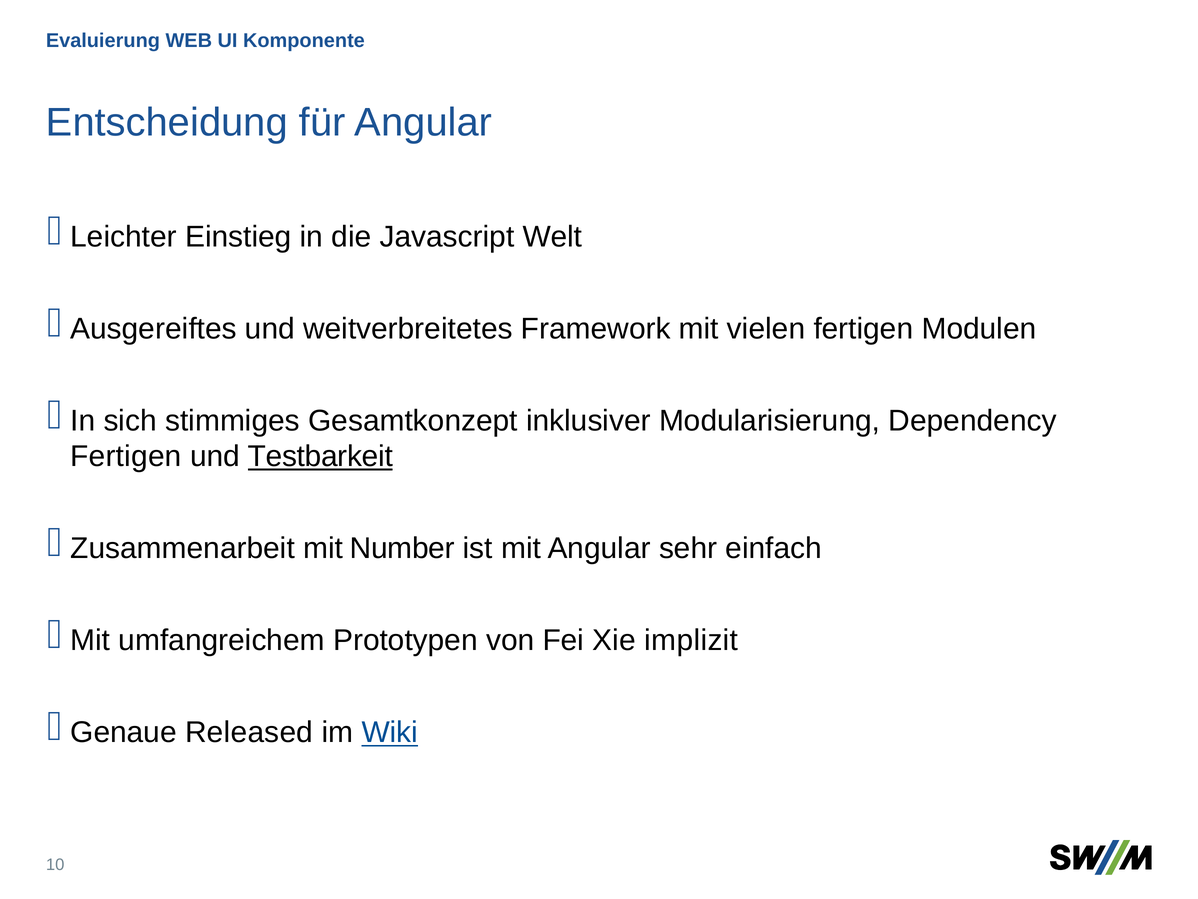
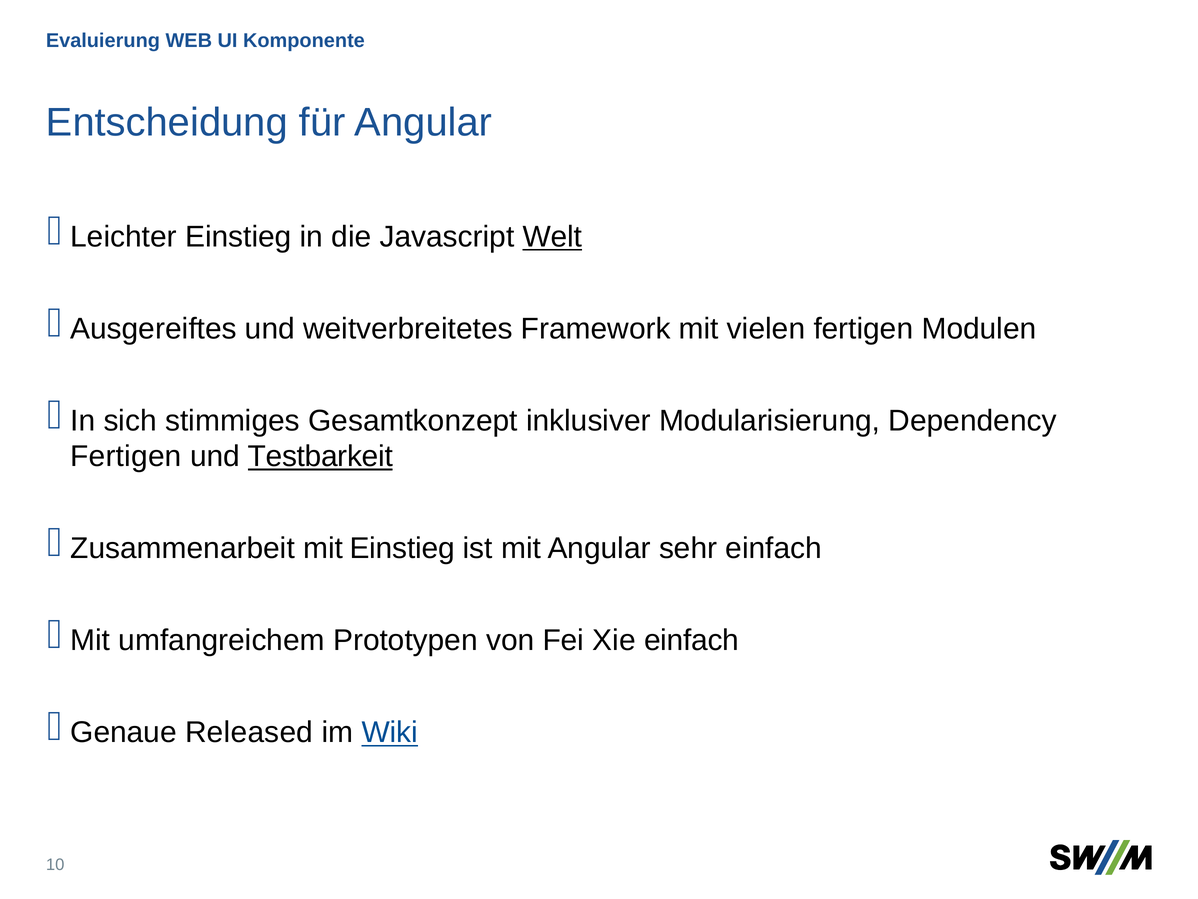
Welt underline: none -> present (552, 237)
mit Number: Number -> Einstieg (402, 548)
Xie implizit: implizit -> einfach (692, 640)
